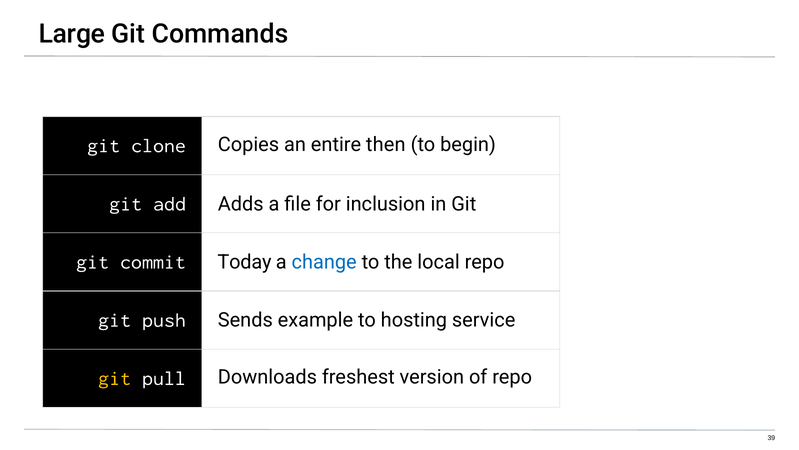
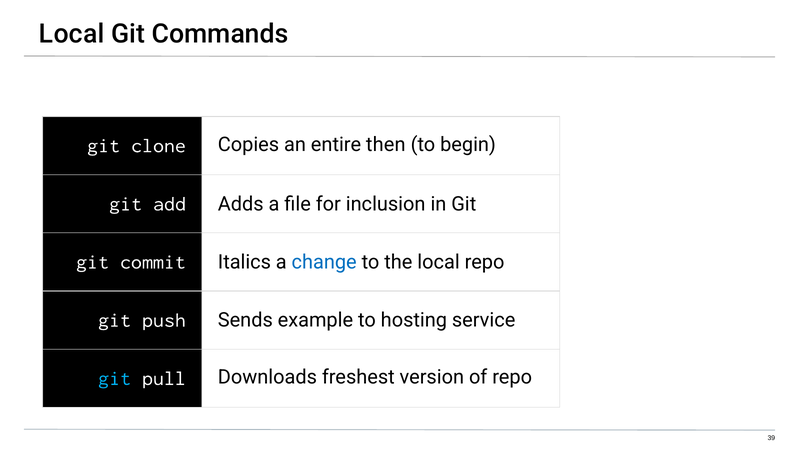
Large: Large -> Local (72, 34)
Today: Today -> Italics (244, 262)
git colour: yellow -> light blue (115, 378)
